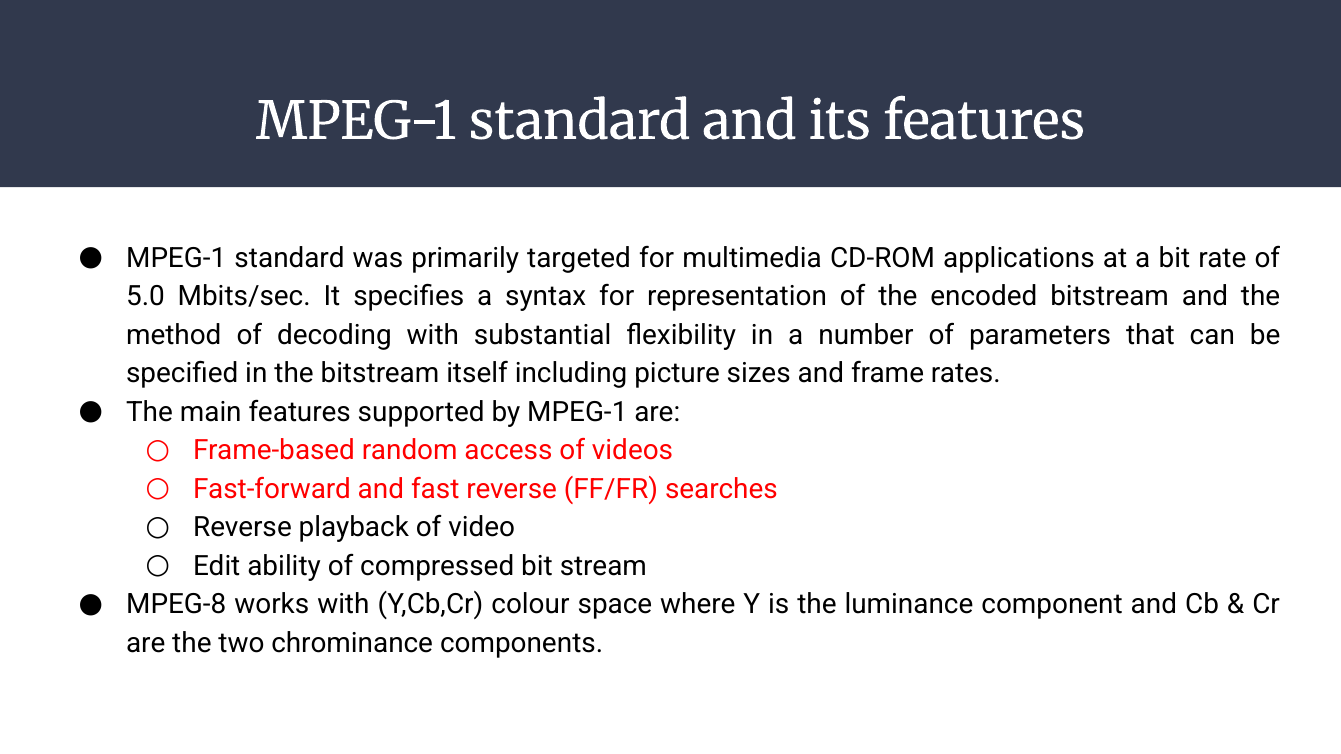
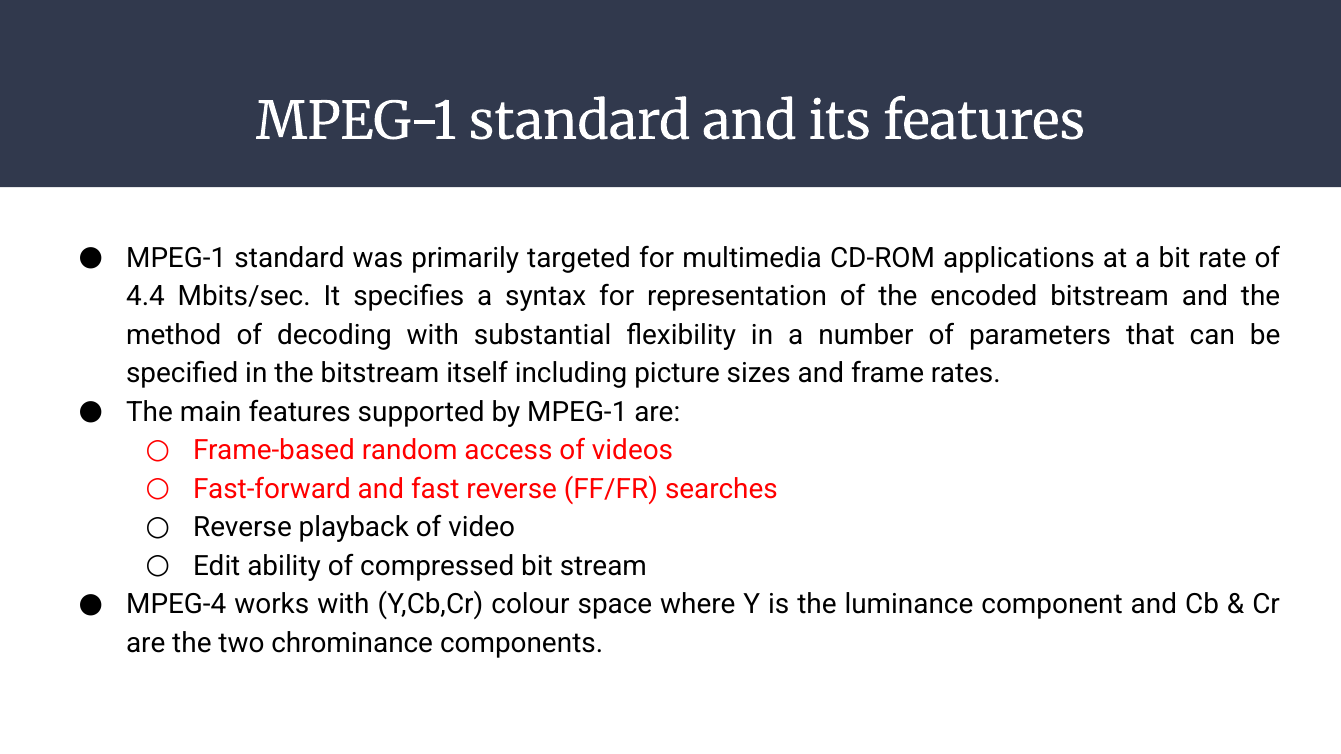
5.0: 5.0 -> 4.4 (146, 297)
MPEG-8: MPEG-8 -> MPEG-4 (176, 605)
